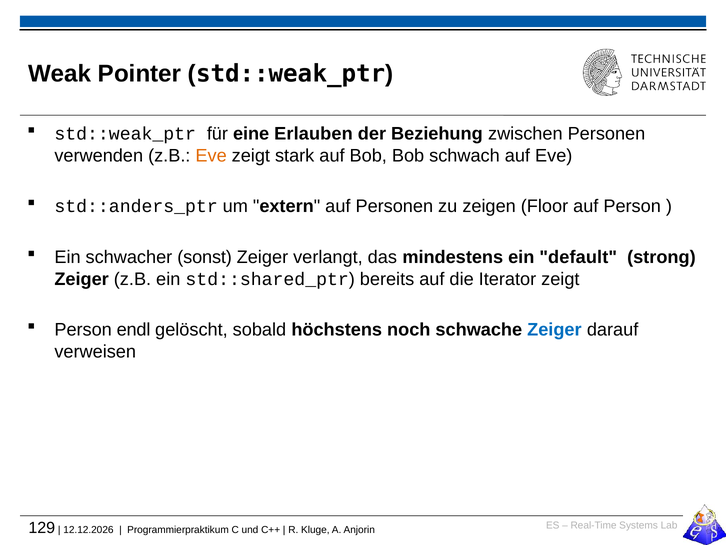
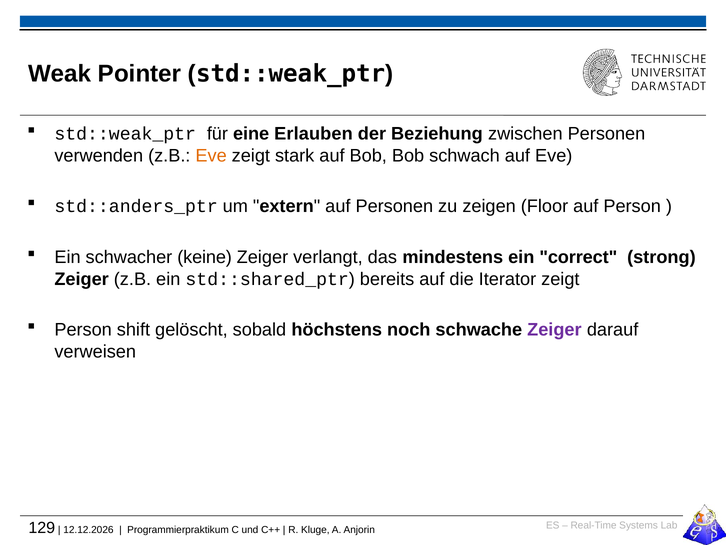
sonst: sonst -> keine (205, 257)
default: default -> correct (578, 257)
endl: endl -> shift (133, 330)
Zeiger colour: blue -> purple (554, 330)
